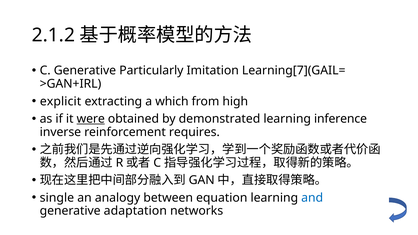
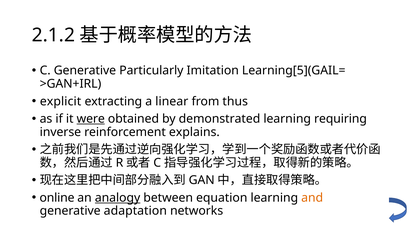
Learning[7](GAIL=: Learning[7](GAIL= -> Learning[5](GAIL= (294, 71)
which: which -> linear (172, 101)
high: high -> thus (235, 101)
inference: inference -> requiring (340, 119)
requires: requires -> explains (194, 132)
single: single -> online (57, 198)
analogy underline: none -> present (118, 198)
and colour: blue -> orange (312, 198)
